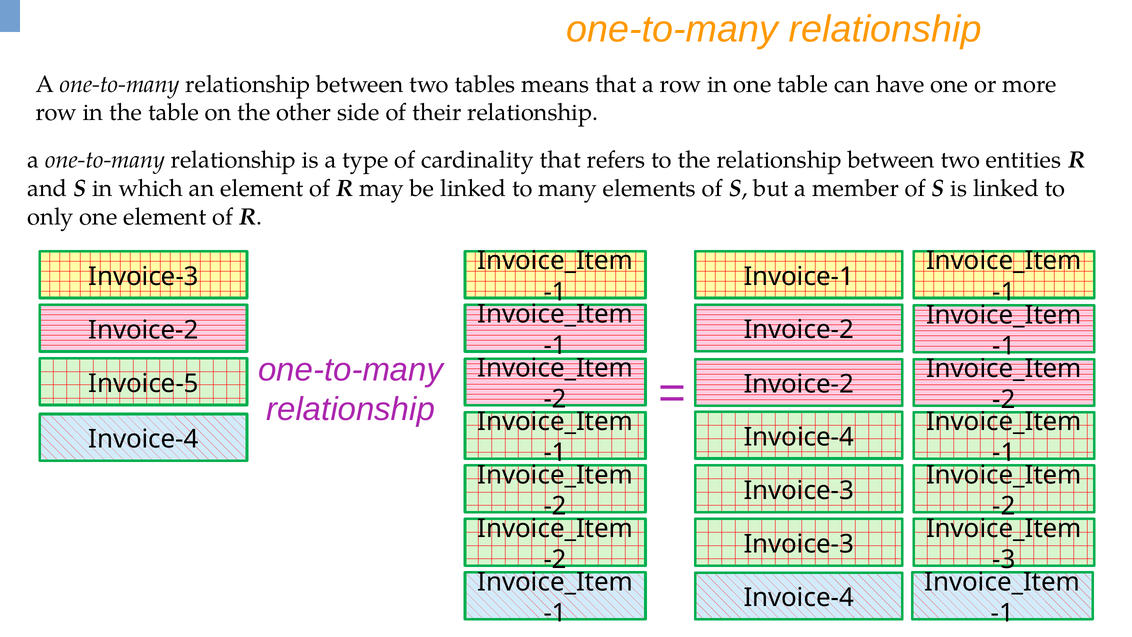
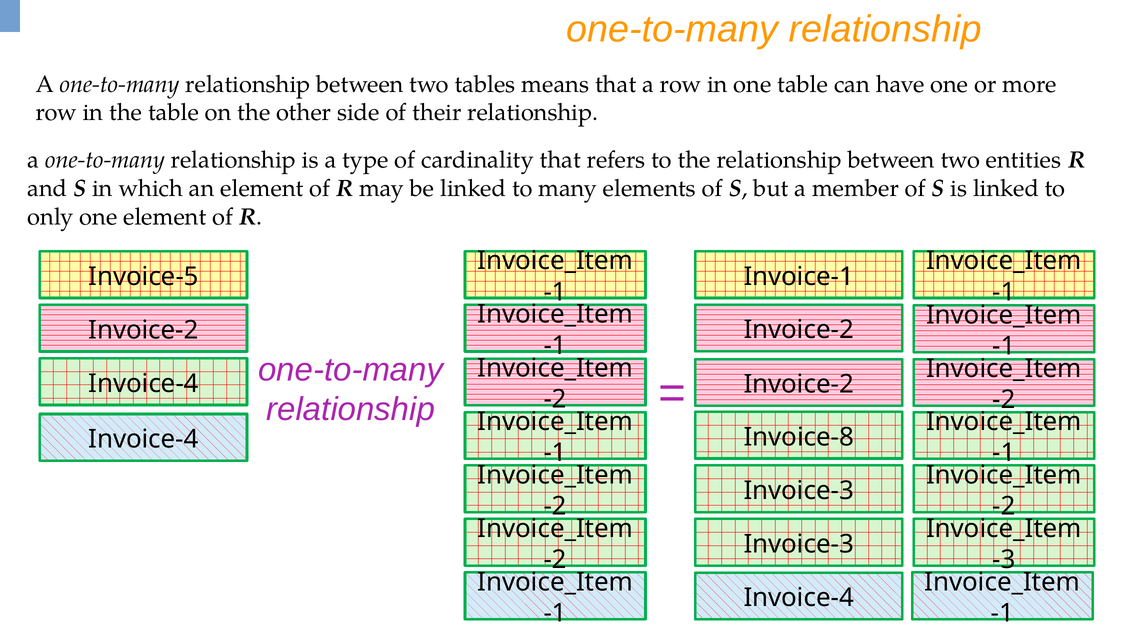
Invoice-3: Invoice-3 -> Invoice-5 (143, 276)
Invoice-5: Invoice-5 -> Invoice-4 (143, 383)
Invoice-4: Invoice-4 -> Invoice-8 (799, 437)
